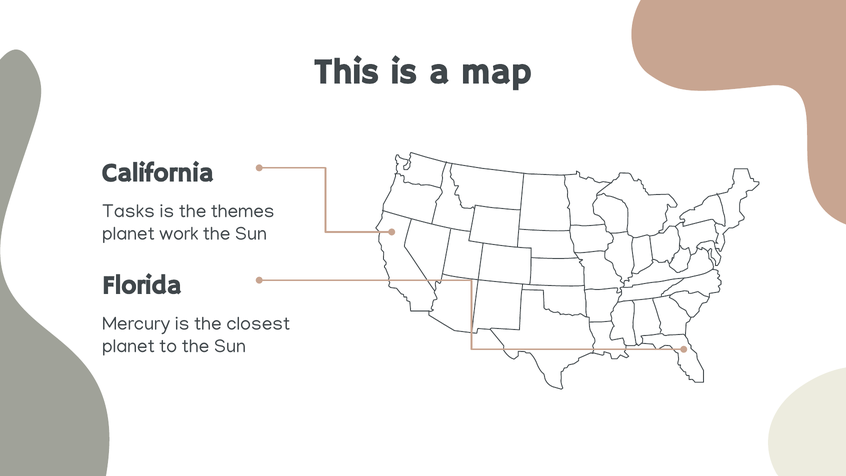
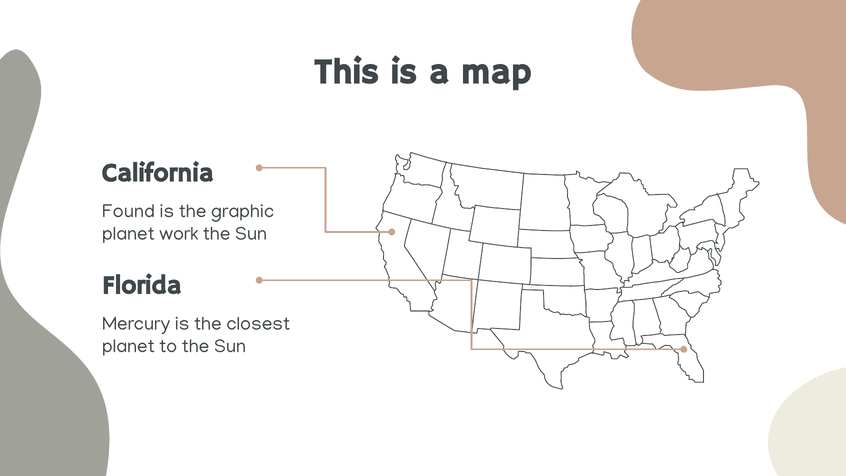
Tasks: Tasks -> Found (128, 211)
themes: themes -> graphic (243, 211)
